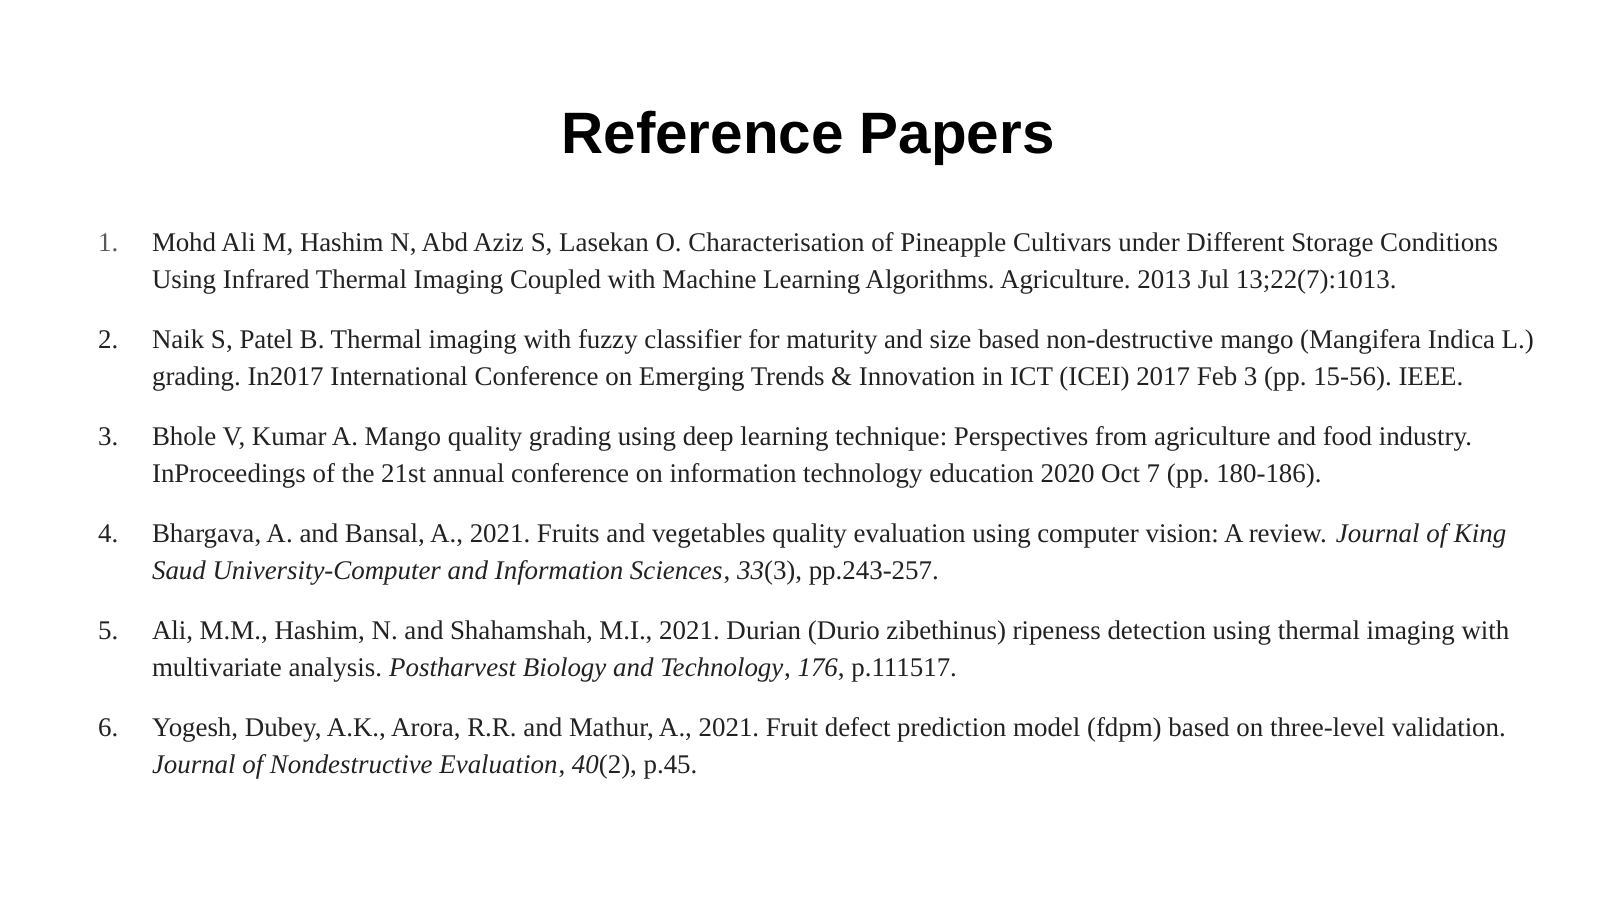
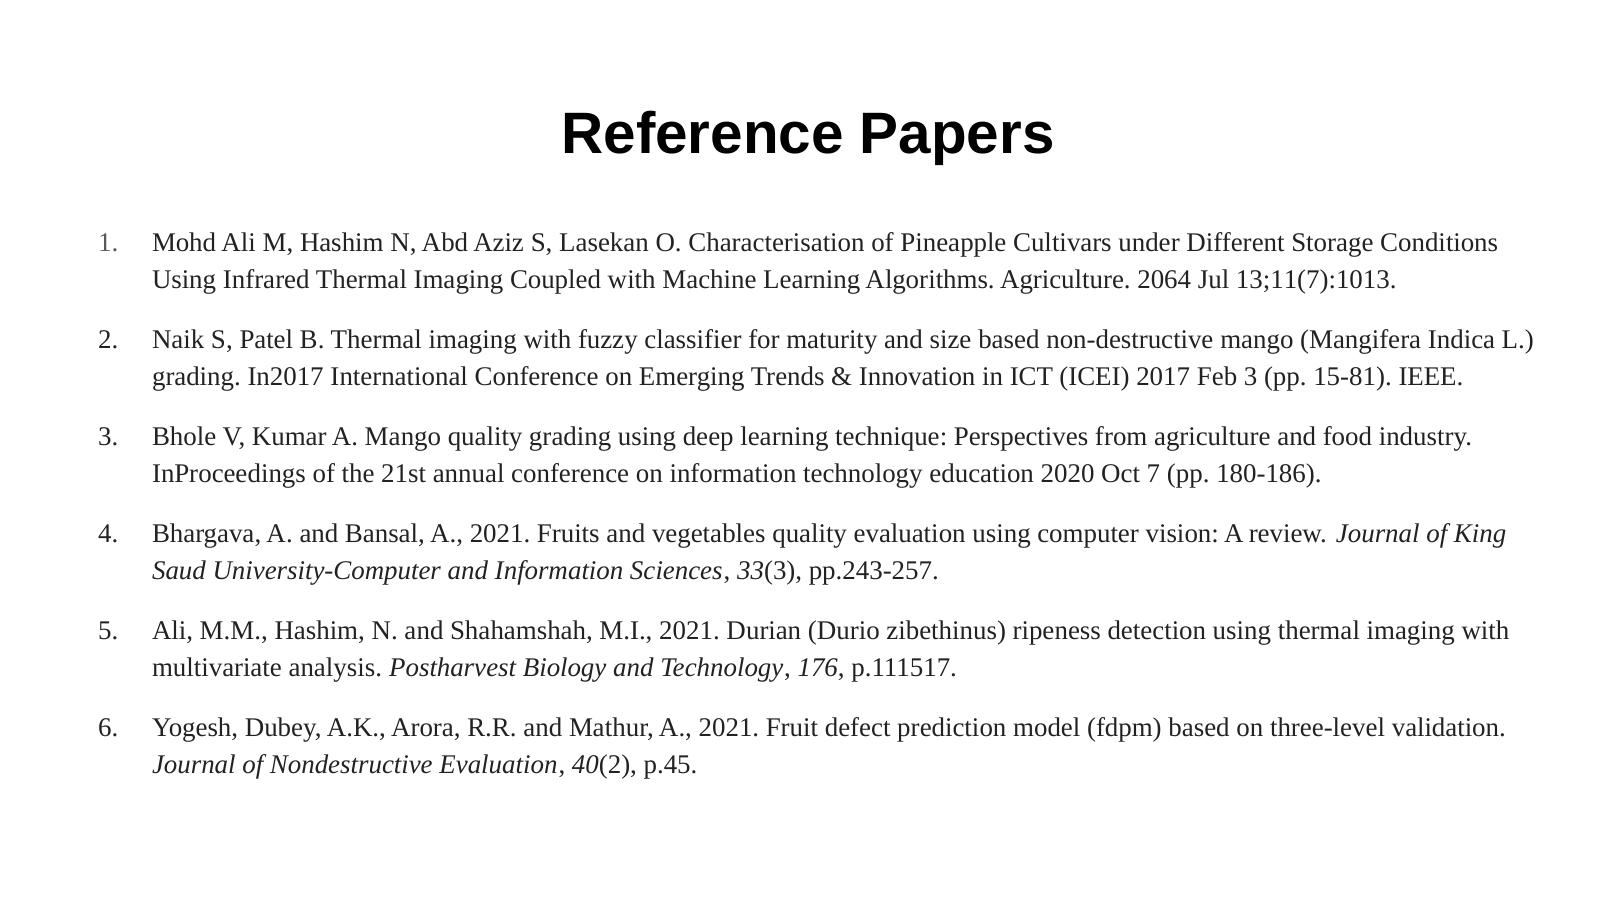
2013: 2013 -> 2064 (1164, 280)
13;22(7):1013: 13;22(7):1013 -> 13;11(7):1013 (1316, 280)
15-56: 15-56 -> 15-81 (1353, 377)
